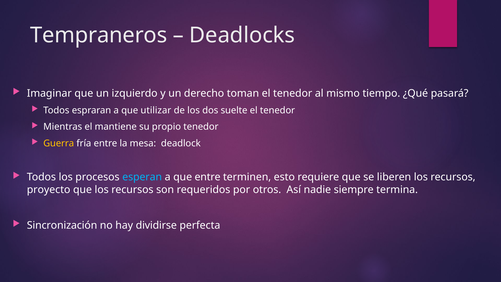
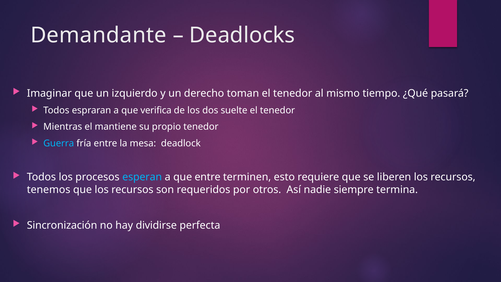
Tempraneros: Tempraneros -> Demandante (99, 35)
utilizar: utilizar -> verifica (156, 110)
Guerra colour: yellow -> light blue (59, 143)
proyecto: proyecto -> tenemos (49, 190)
